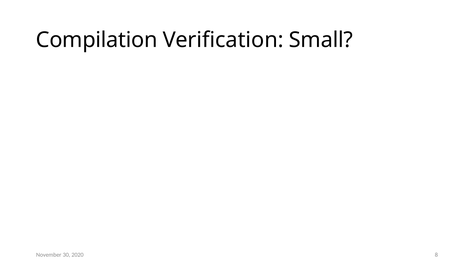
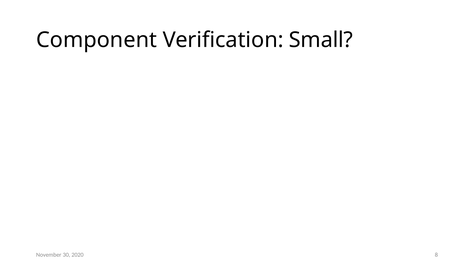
Compilation: Compilation -> Component (97, 40)
